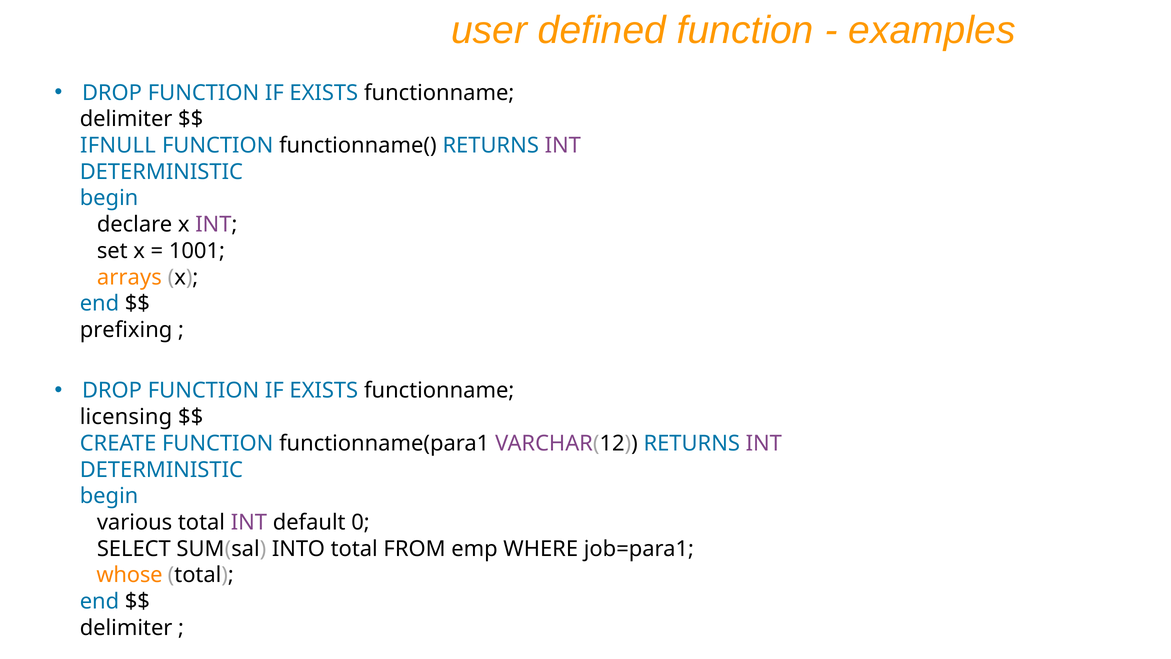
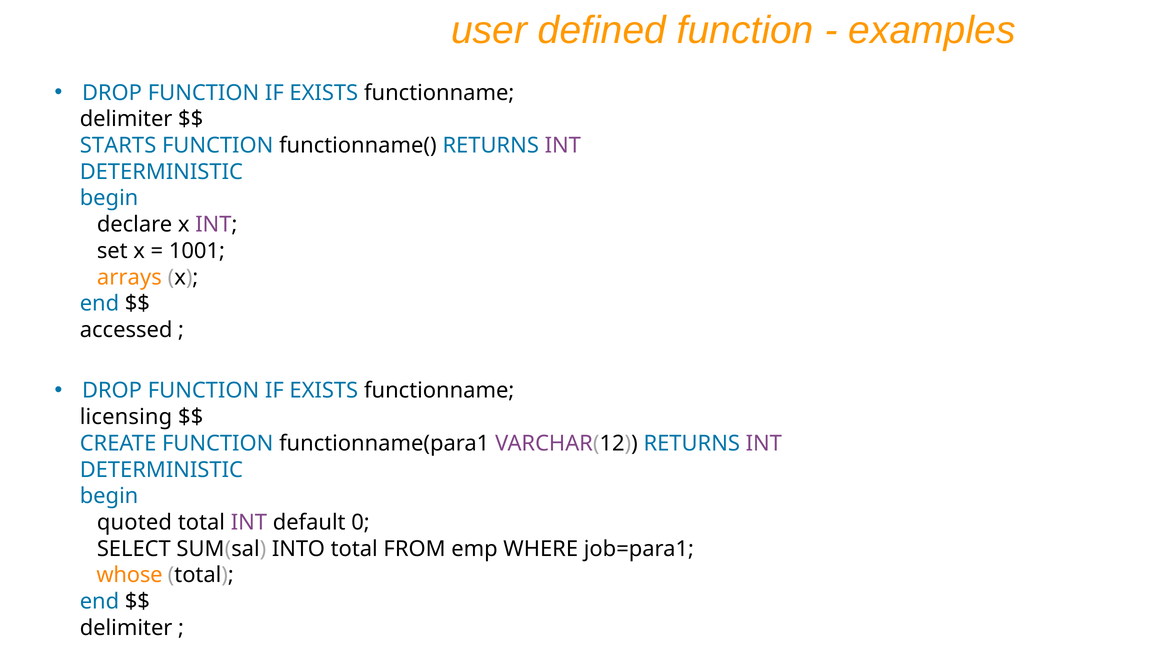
IFNULL: IFNULL -> STARTS (118, 145)
prefixing: prefixing -> accessed (126, 330)
various: various -> quoted (134, 522)
